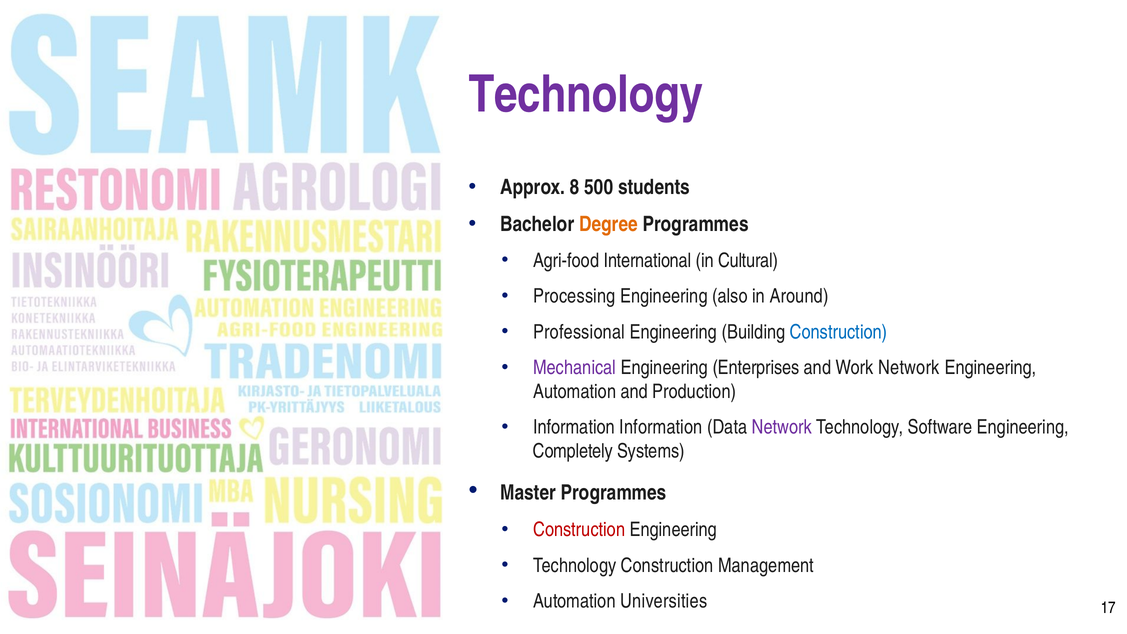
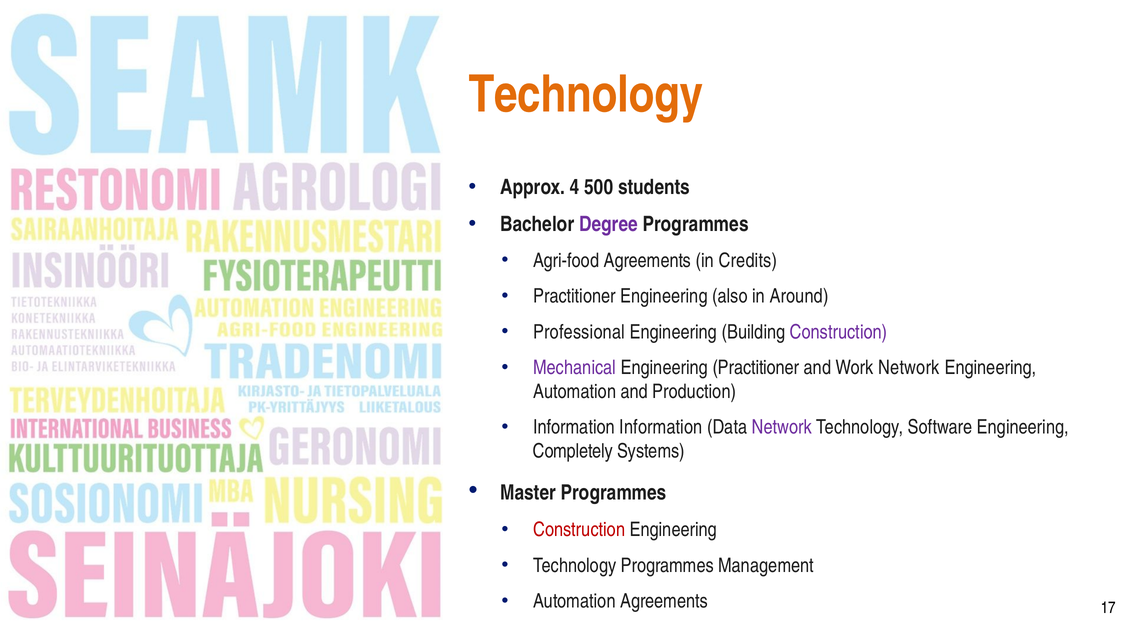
Technology colour: purple -> orange (586, 95)
8: 8 -> 4 (575, 187)
Degree colour: orange -> purple (608, 224)
Agri-food International: International -> Agreements (647, 261)
Cultural: Cultural -> Credits (748, 261)
Processing: Processing -> Practitioner (574, 296)
Construction colour: blue -> purple (839, 332)
Engineering Enterprises: Enterprises -> Practitioner (756, 368)
Technology Construction: Construction -> Programmes (667, 565)
Automation Universities: Universities -> Agreements (664, 601)
